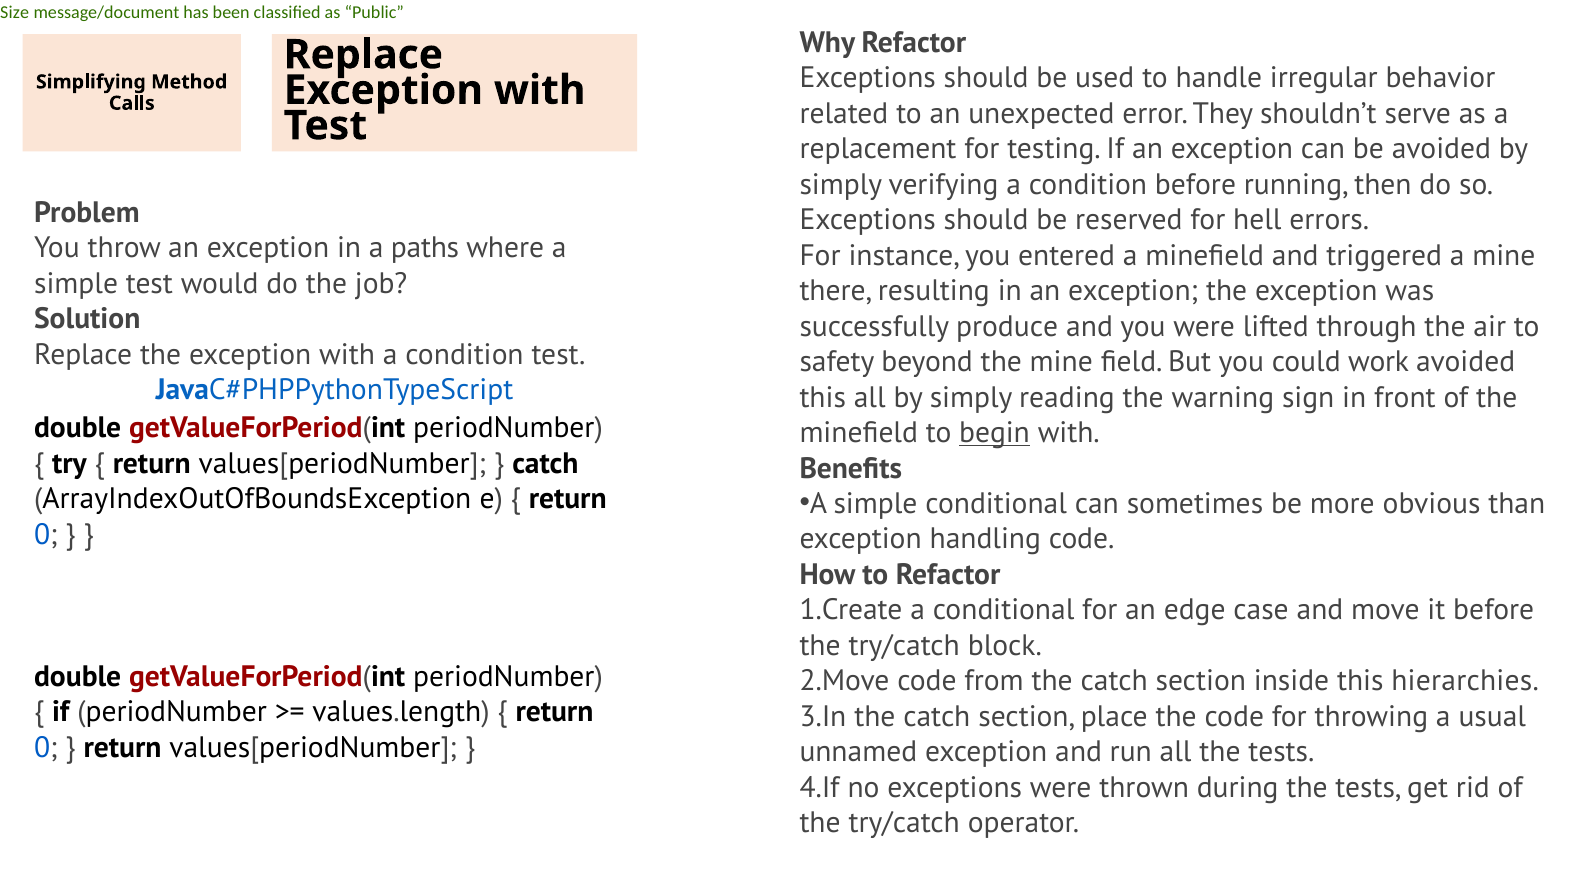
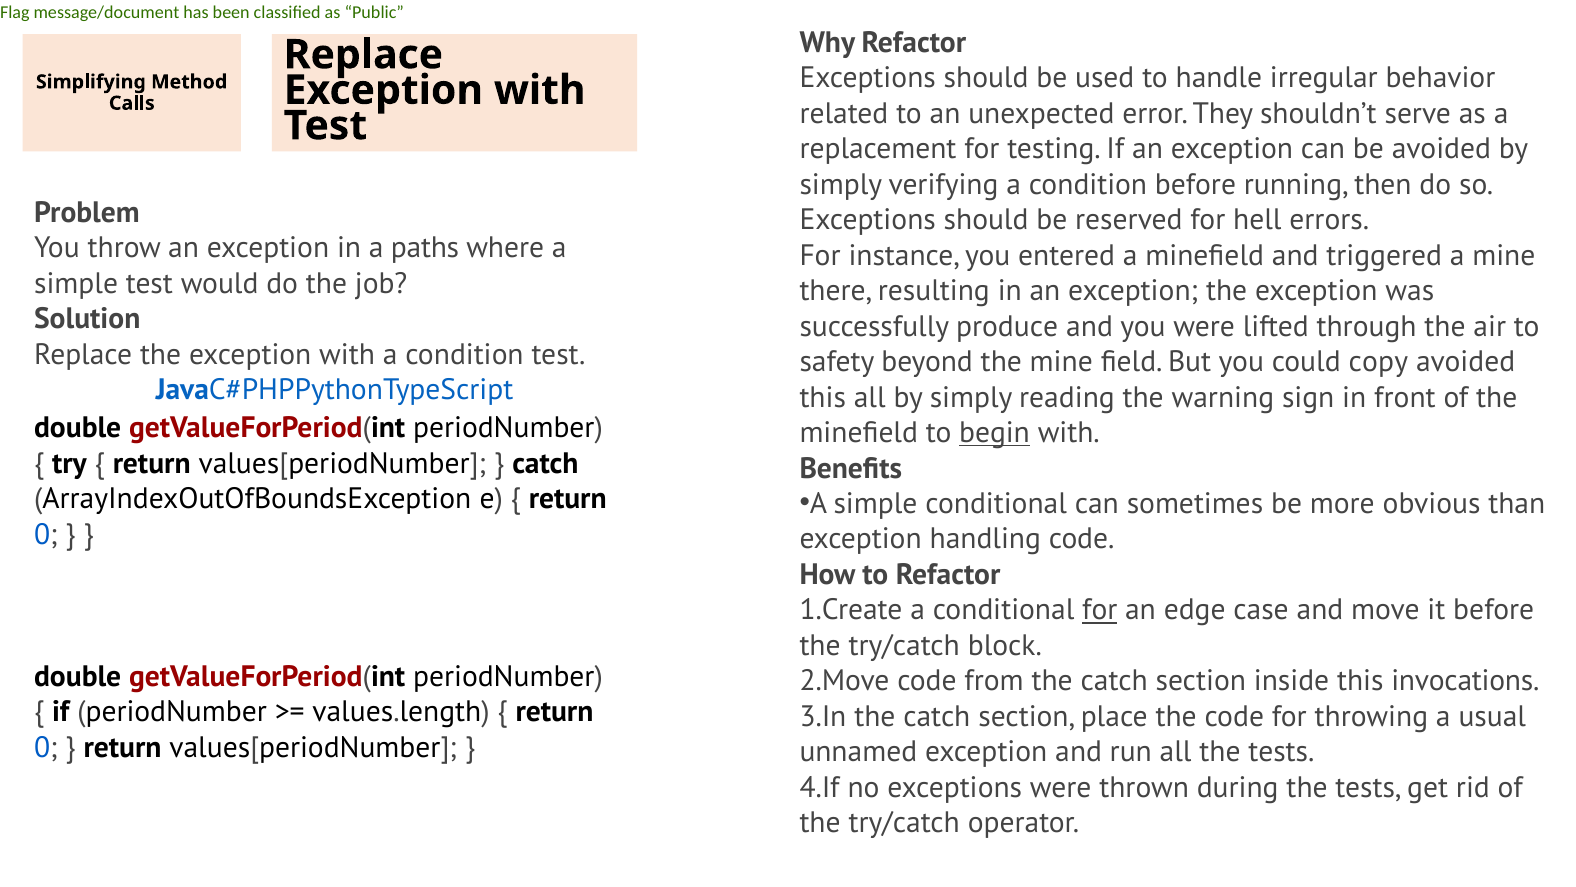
Size: Size -> Flag (15, 12)
work: work -> copy (1378, 362)
for underline: none -> present (1100, 610)
hierarchies: hierarchies -> invocations (1465, 681)
